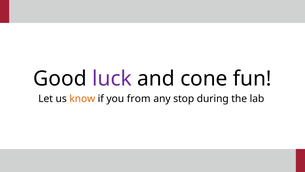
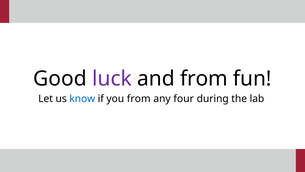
and cone: cone -> from (204, 79)
know colour: orange -> blue (82, 99)
stop: stop -> four (184, 99)
